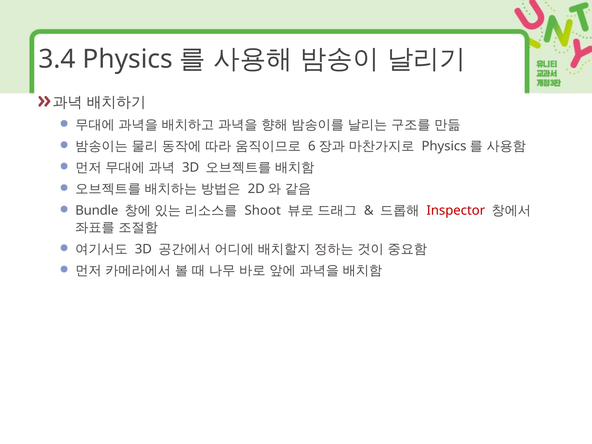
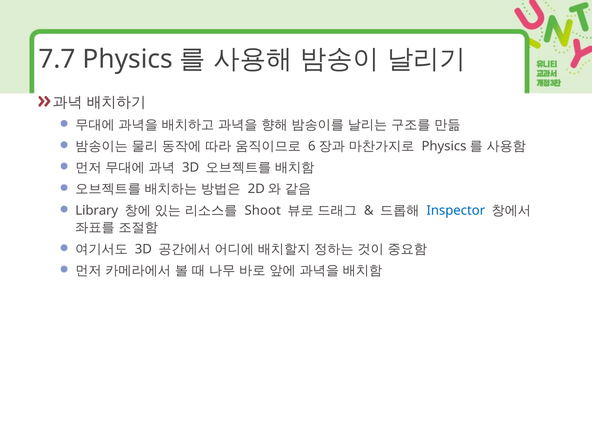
3.4: 3.4 -> 7.7 (57, 59)
Bundle: Bundle -> Library (97, 210)
Inspector colour: red -> blue (456, 210)
